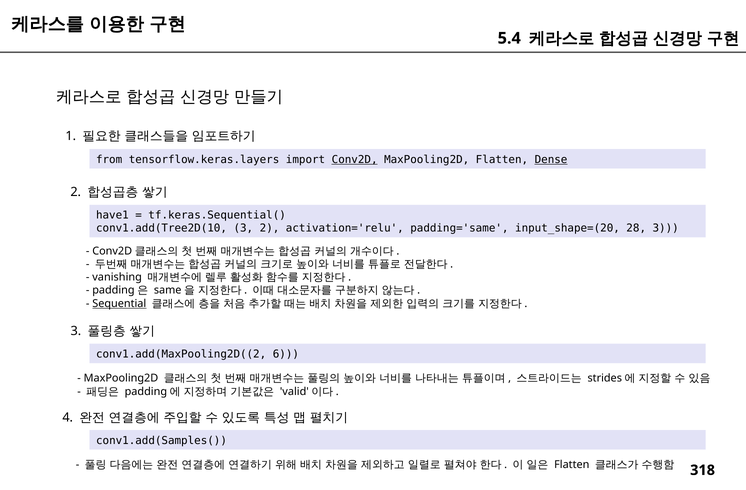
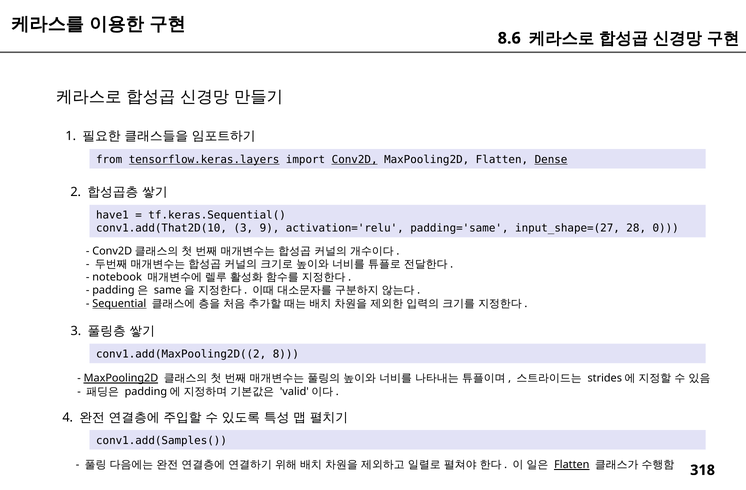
5.4: 5.4 -> 8.6 (509, 38)
tensorflow.keras.layers underline: none -> present (204, 160)
conv1.add(Tree2D(10: conv1.add(Tree2D(10 -> conv1.add(That2D(10 (161, 228)
3 2: 2 -> 9 (270, 228)
input_shape=(20: input_shape=(20 -> input_shape=(27 (567, 228)
28 3: 3 -> 0 (666, 228)
vanishing: vanishing -> notebook (117, 277)
6: 6 -> 8 (286, 354)
MaxPooling2D underline: none -> present (121, 378)
Flatten underline: none -> present (572, 465)
